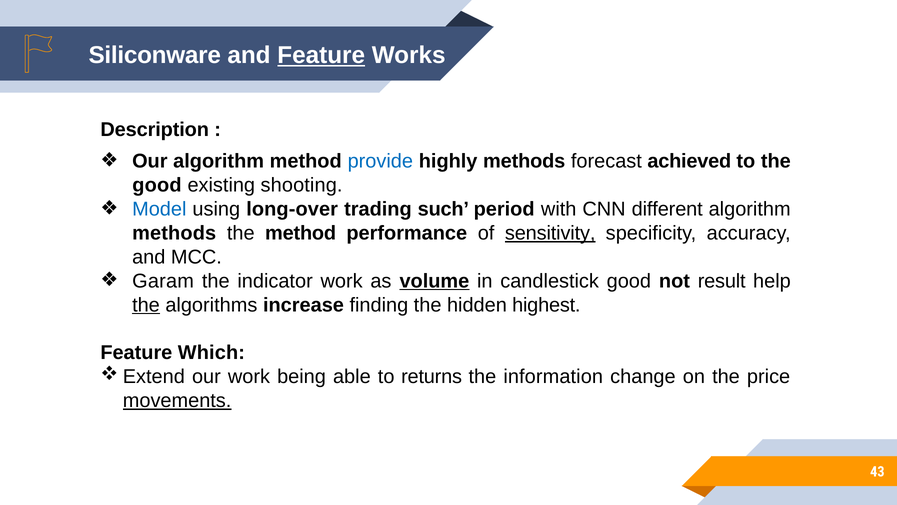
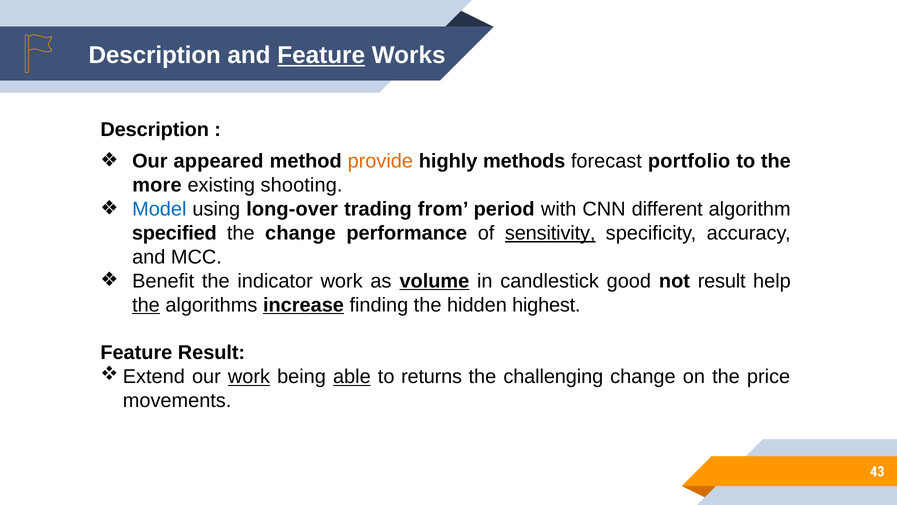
Siliconware: Siliconware -> Description (155, 55)
Our algorithm: algorithm -> appeared (219, 161)
provide colour: blue -> orange (380, 161)
achieved: achieved -> portfolio (689, 161)
good: good -> more (157, 185)
such: such -> from (443, 209)
methods: methods -> specified (174, 233)
the method: method -> change (300, 233)
Garam: Garam -> Benefit (163, 281)
increase underline: none -> present (303, 305)
Feature Which: Which -> Result (212, 353)
work underline: none -> present (249, 376)
able underline: none -> present (352, 376)
information: information -> challenging (553, 376)
movements underline: present -> none (177, 400)
